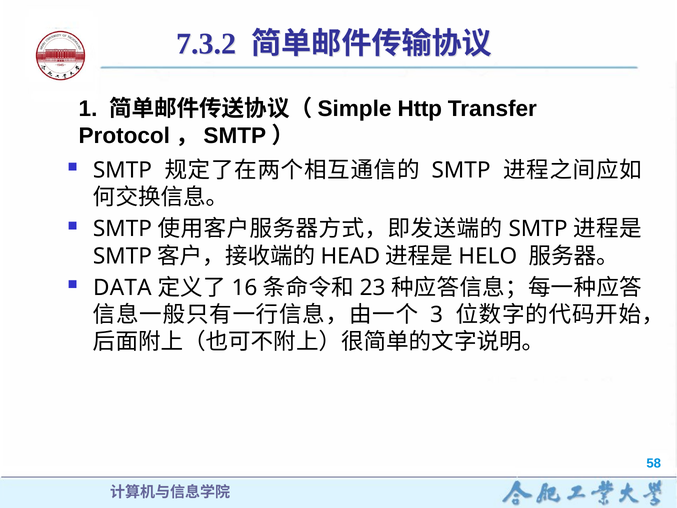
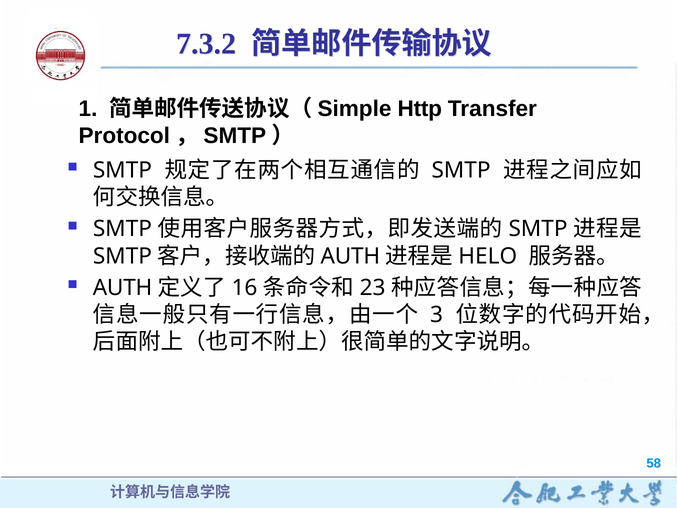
HEAD: HEAD -> AUTH (350, 256)
DATA: DATA -> AUTH (123, 288)
